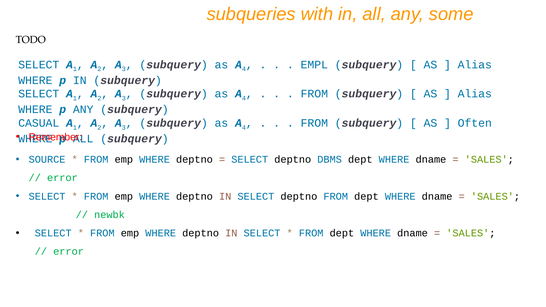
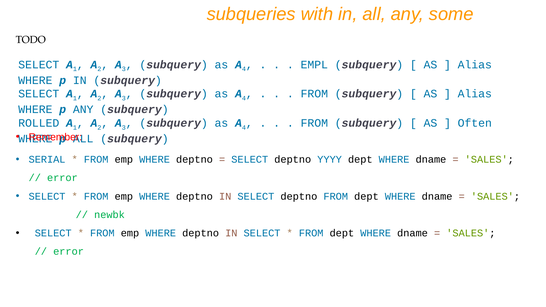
CASUAL: CASUAL -> ROLLED (39, 123)
SOURCE: SOURCE -> SERIAL (47, 160)
DBMS: DBMS -> YYYY (330, 160)
